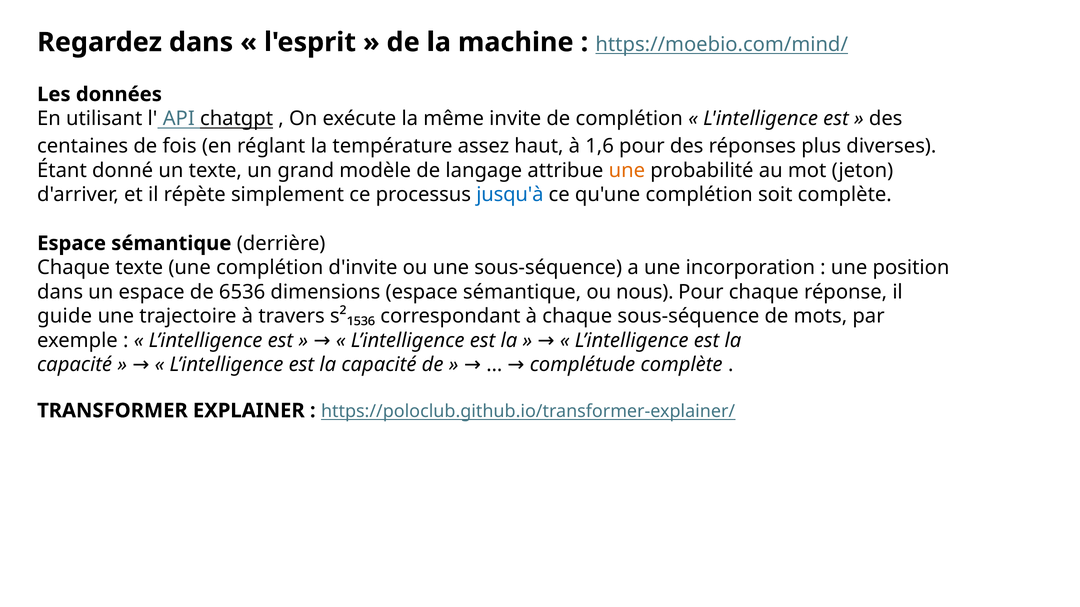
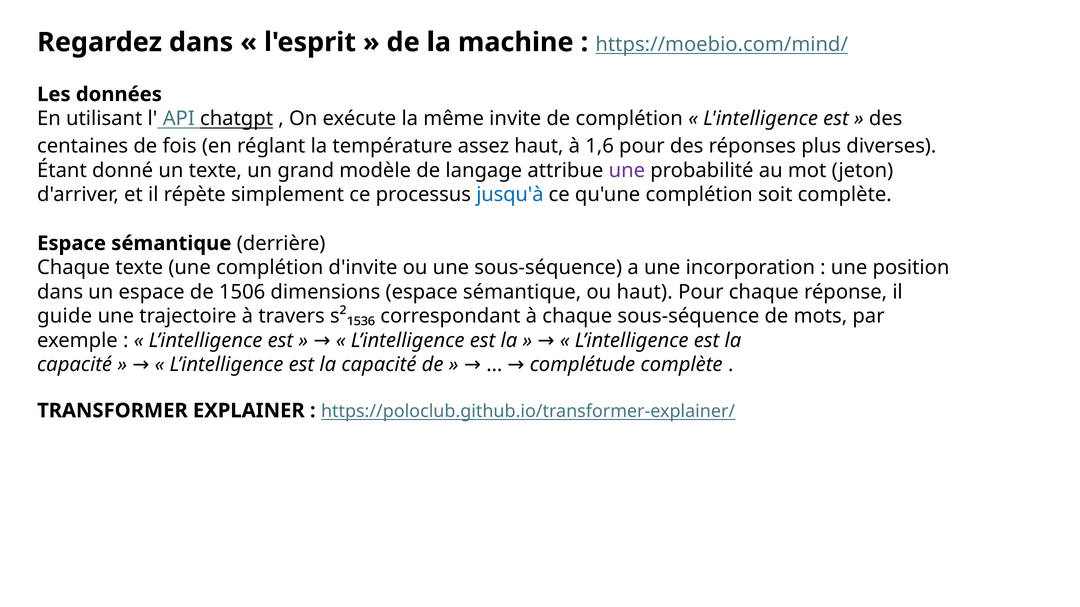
une colour: orange -> purple (627, 171)
6536: 6536 -> 1506 (242, 292)
ou nous: nous -> haut (645, 292)
